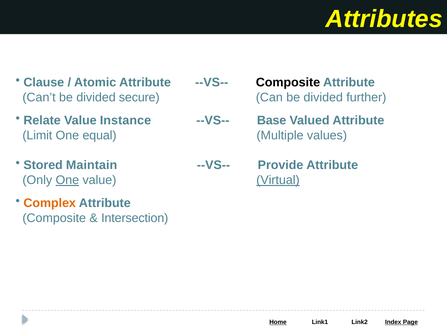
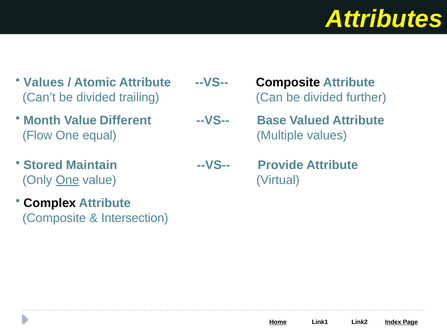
Clause: Clause -> Values (44, 83)
secure: secure -> trailing (139, 98)
Relate: Relate -> Month (42, 121)
Instance: Instance -> Different (125, 121)
Limit: Limit -> Flow (37, 136)
Virtual underline: present -> none (278, 180)
Complex colour: orange -> black (50, 203)
